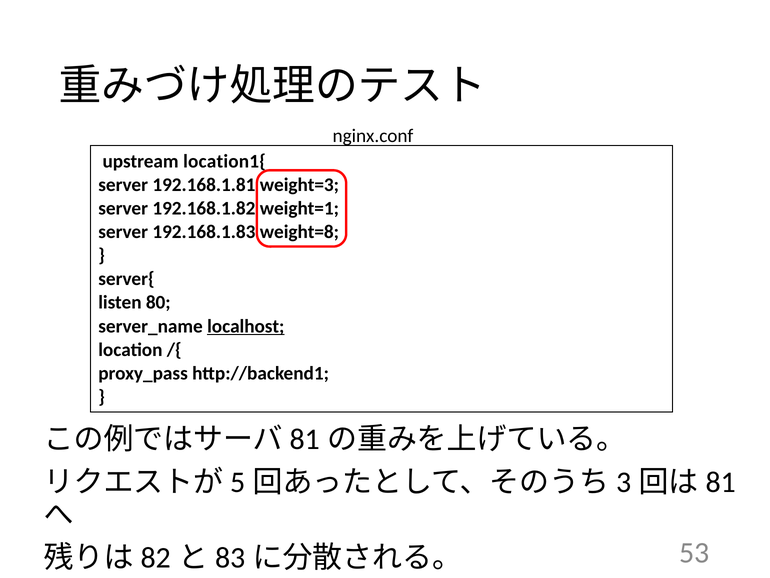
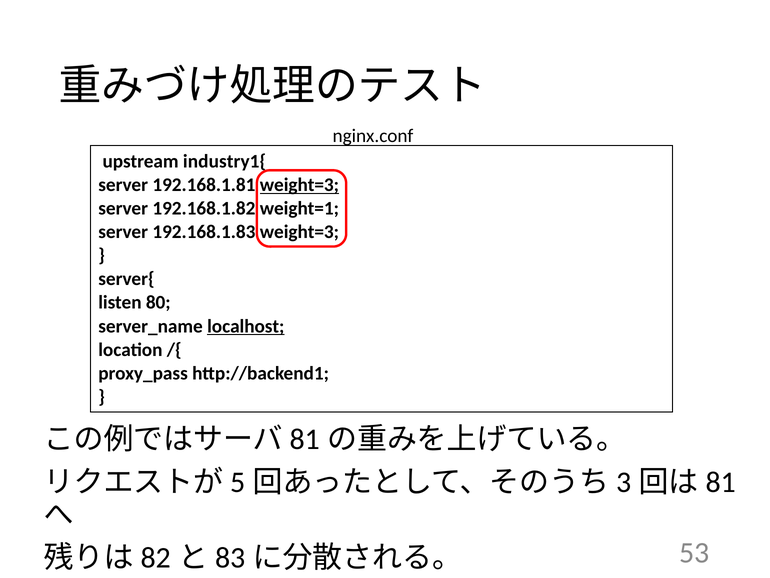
location1{: location1{ -> industry1{ (225, 161)
weight=3 underline: none -> present (299, 185)
192.168.1.83 weight=8: weight=8 -> weight=3 (299, 232)
